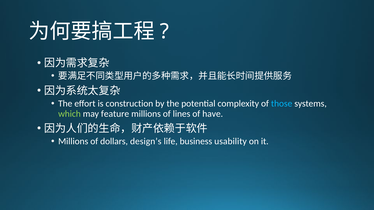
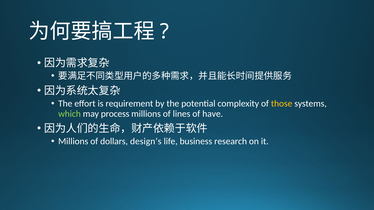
construction: construction -> requirement (129, 104)
those colour: light blue -> yellow (282, 104)
feature: feature -> process (115, 114)
usability: usability -> research (231, 142)
